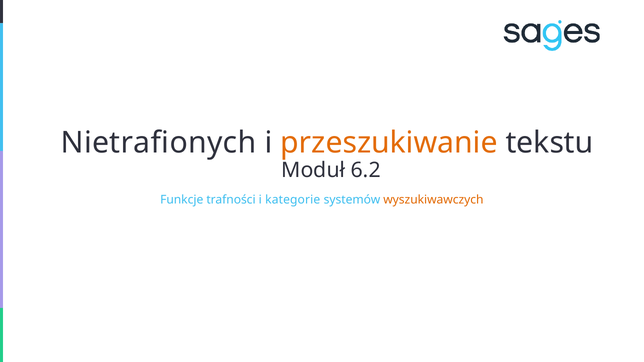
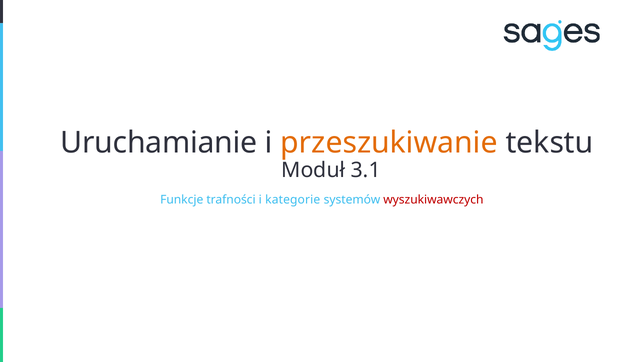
Nietrafionych: Nietrafionych -> Uruchamianie (159, 143)
6.2: 6.2 -> 3.1 (366, 171)
wyszukiwawczych colour: orange -> red (433, 200)
